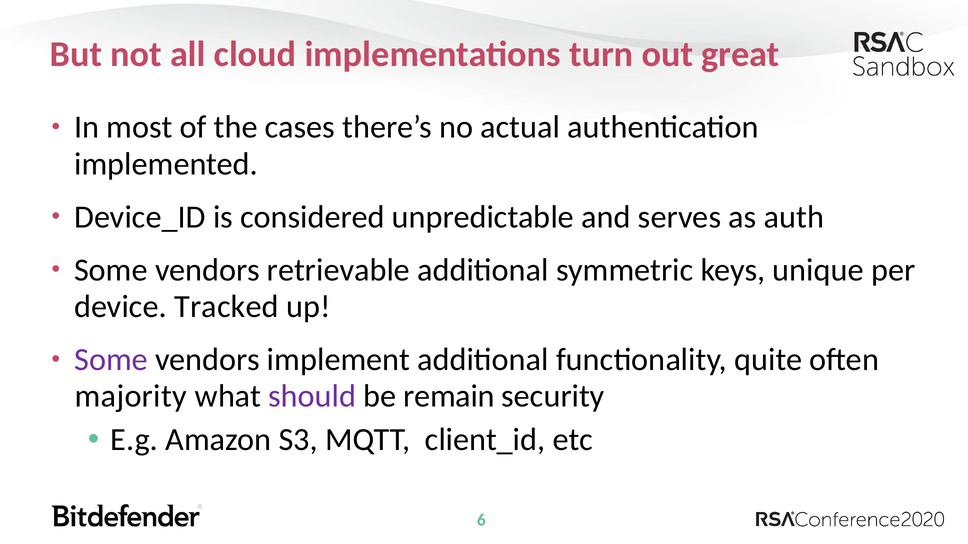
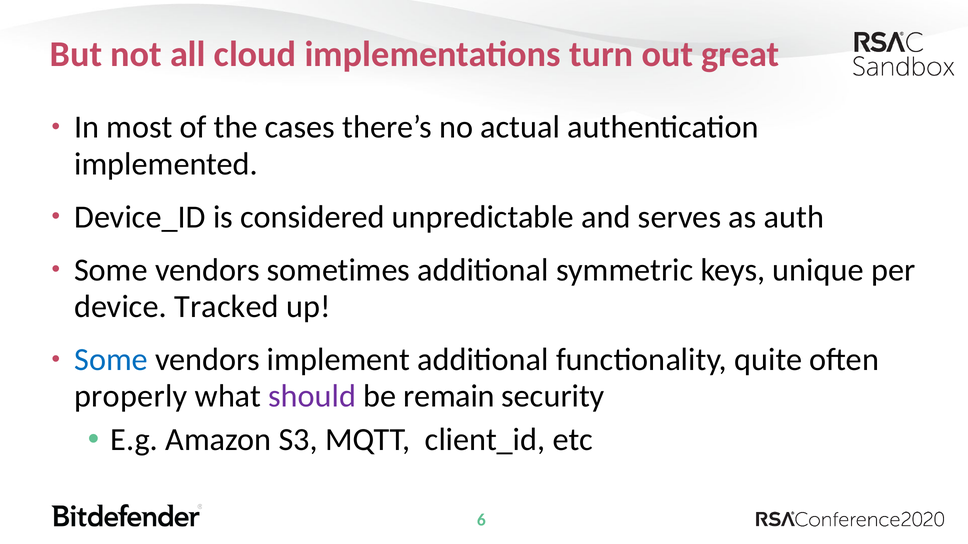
retrievable: retrievable -> sometimes (339, 270)
Some colour: purple -> blue (111, 360)
majority: majority -> properly (131, 397)
